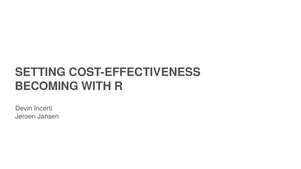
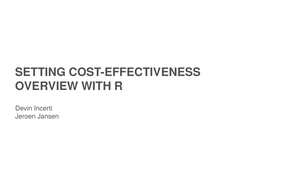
BECOMING: BECOMING -> OVERVIEW (47, 86)
